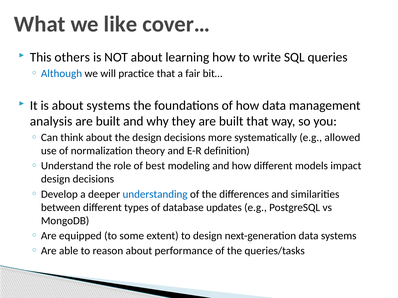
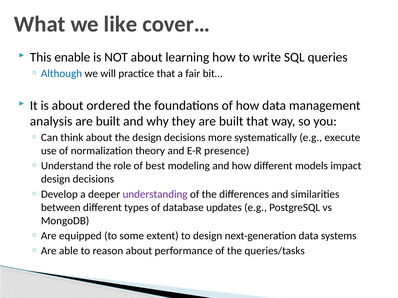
others: others -> enable (72, 57)
about systems: systems -> ordered (108, 106)
allowed: allowed -> execute (342, 138)
definition: definition -> presence (227, 151)
understanding colour: blue -> purple (155, 194)
